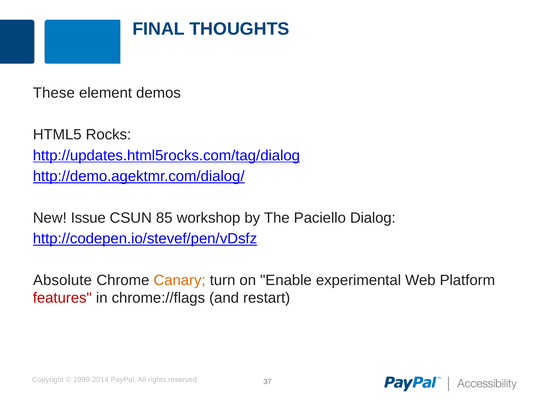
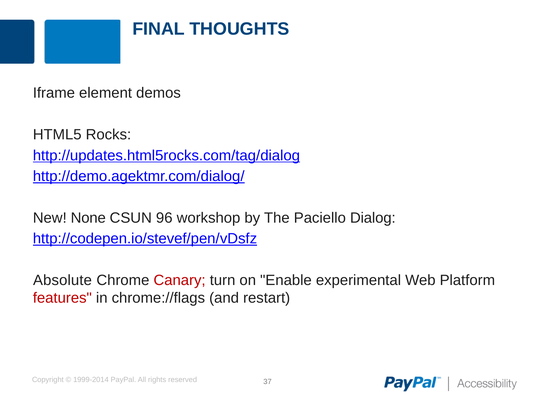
These: These -> Iframe (54, 93)
Issue: Issue -> None (88, 218)
85: 85 -> 96 (164, 218)
Canary colour: orange -> red (180, 280)
